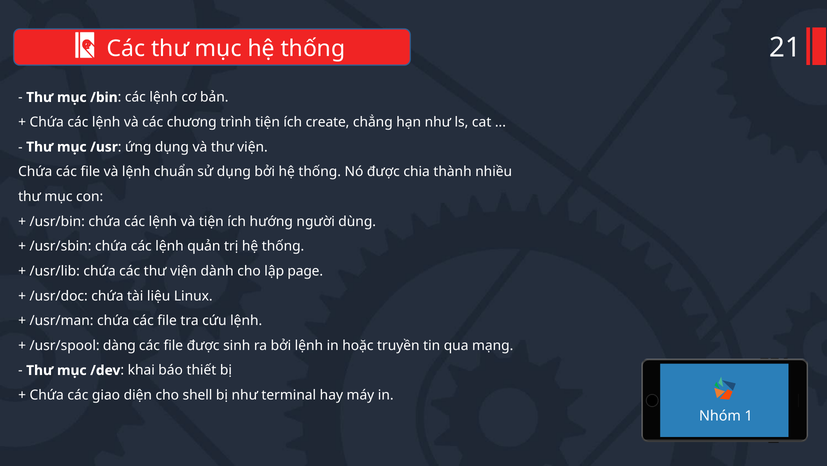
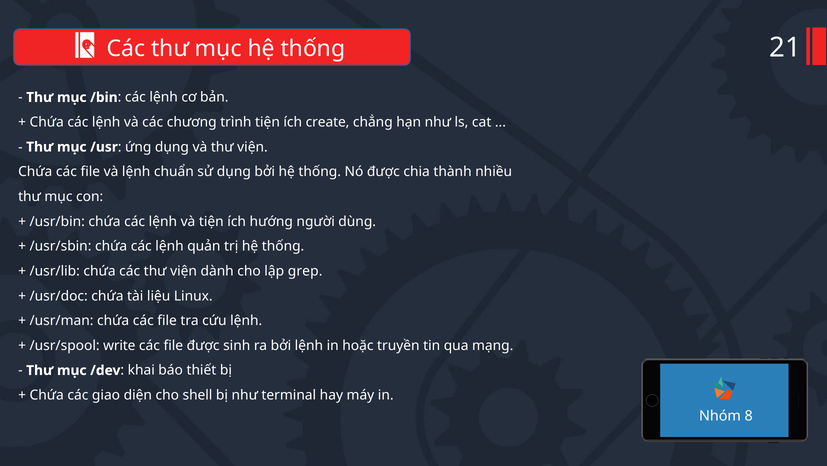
page: page -> grep (305, 271)
dàng: dàng -> write (119, 345)
1: 1 -> 8 (749, 416)
